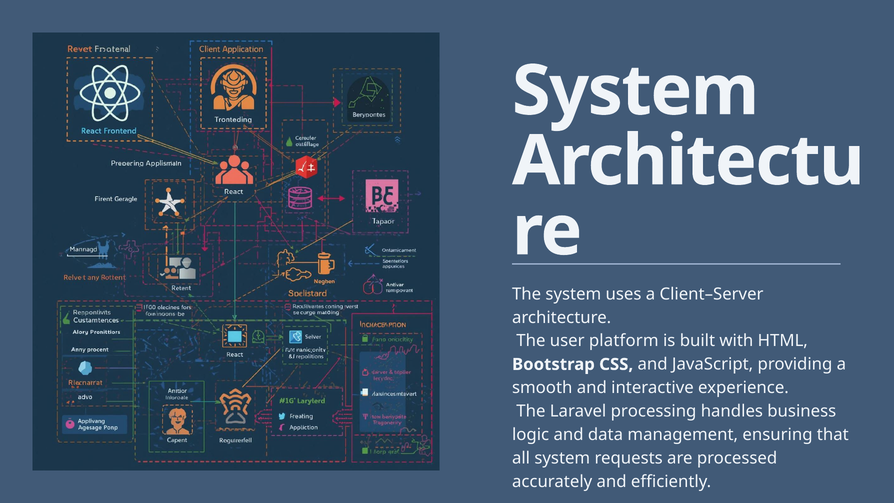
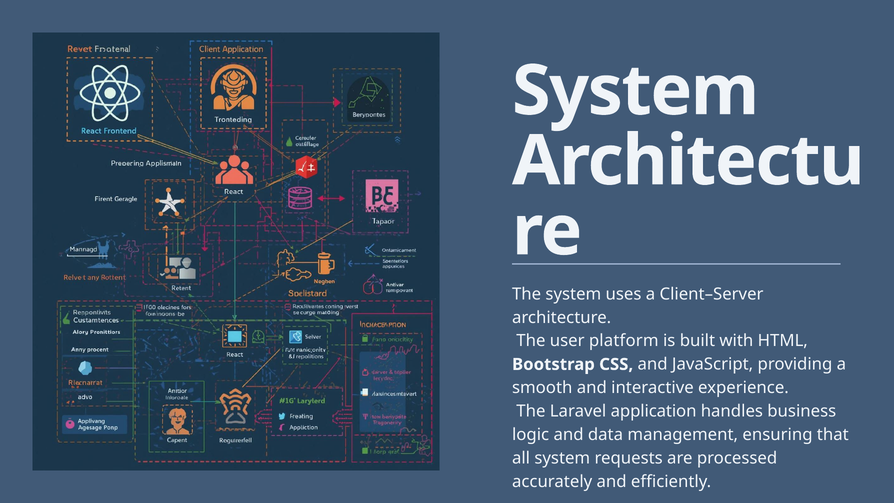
processing: processing -> application (654, 411)
